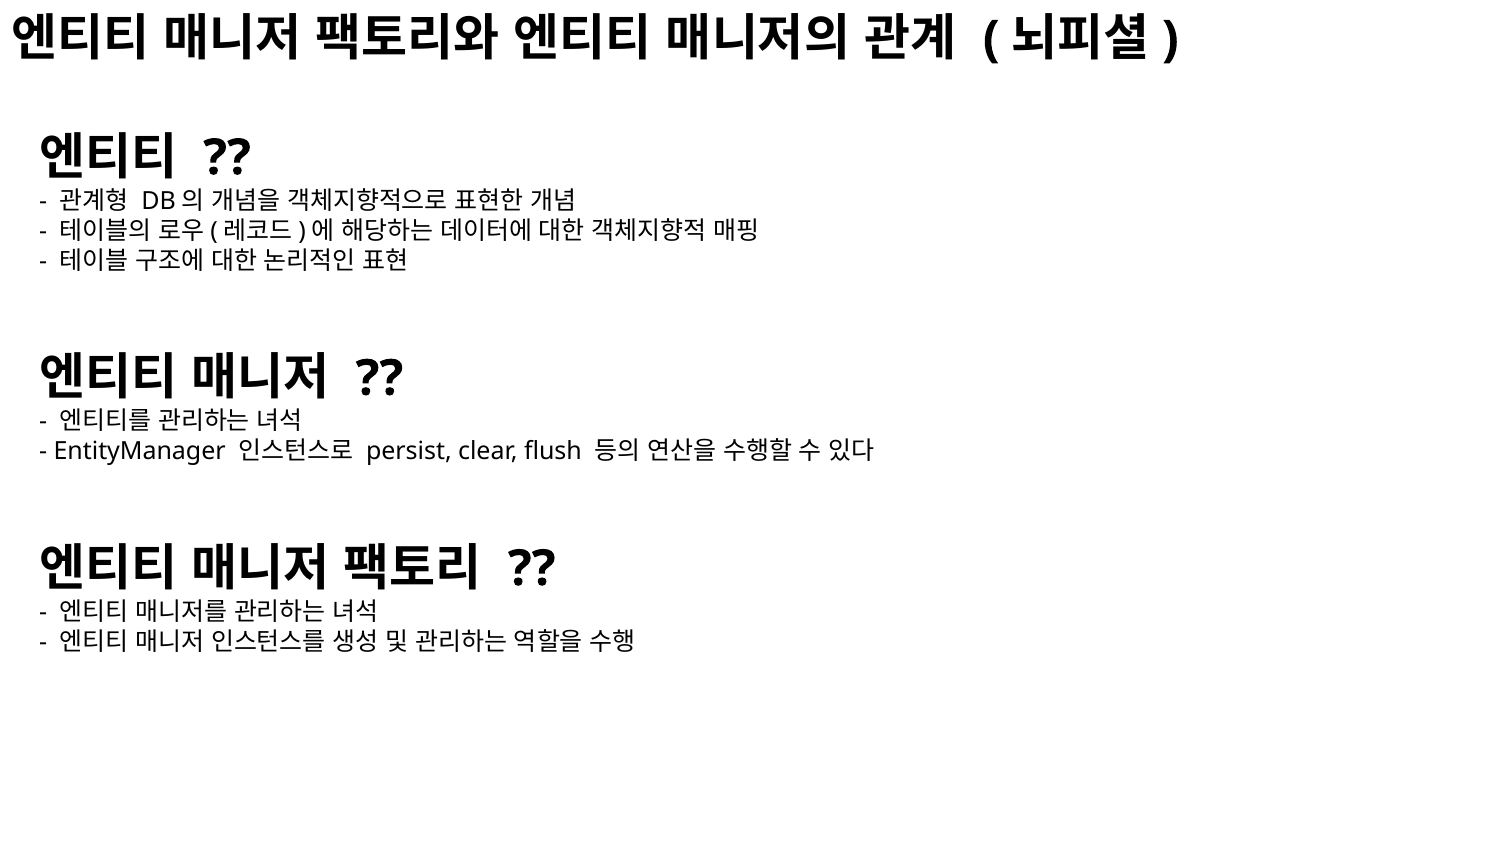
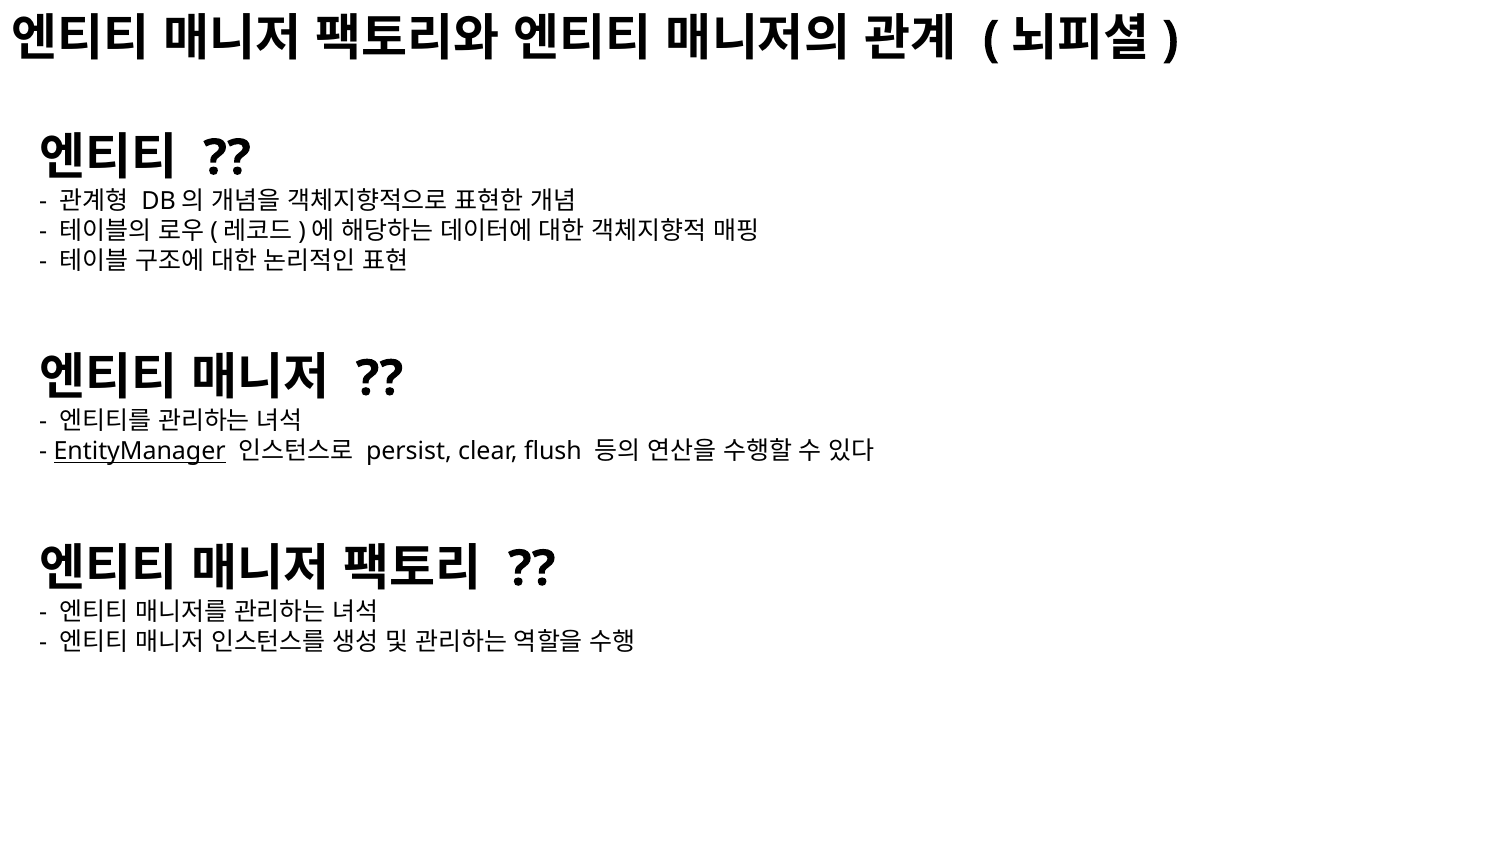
EntityManager underline: none -> present (140, 452)
